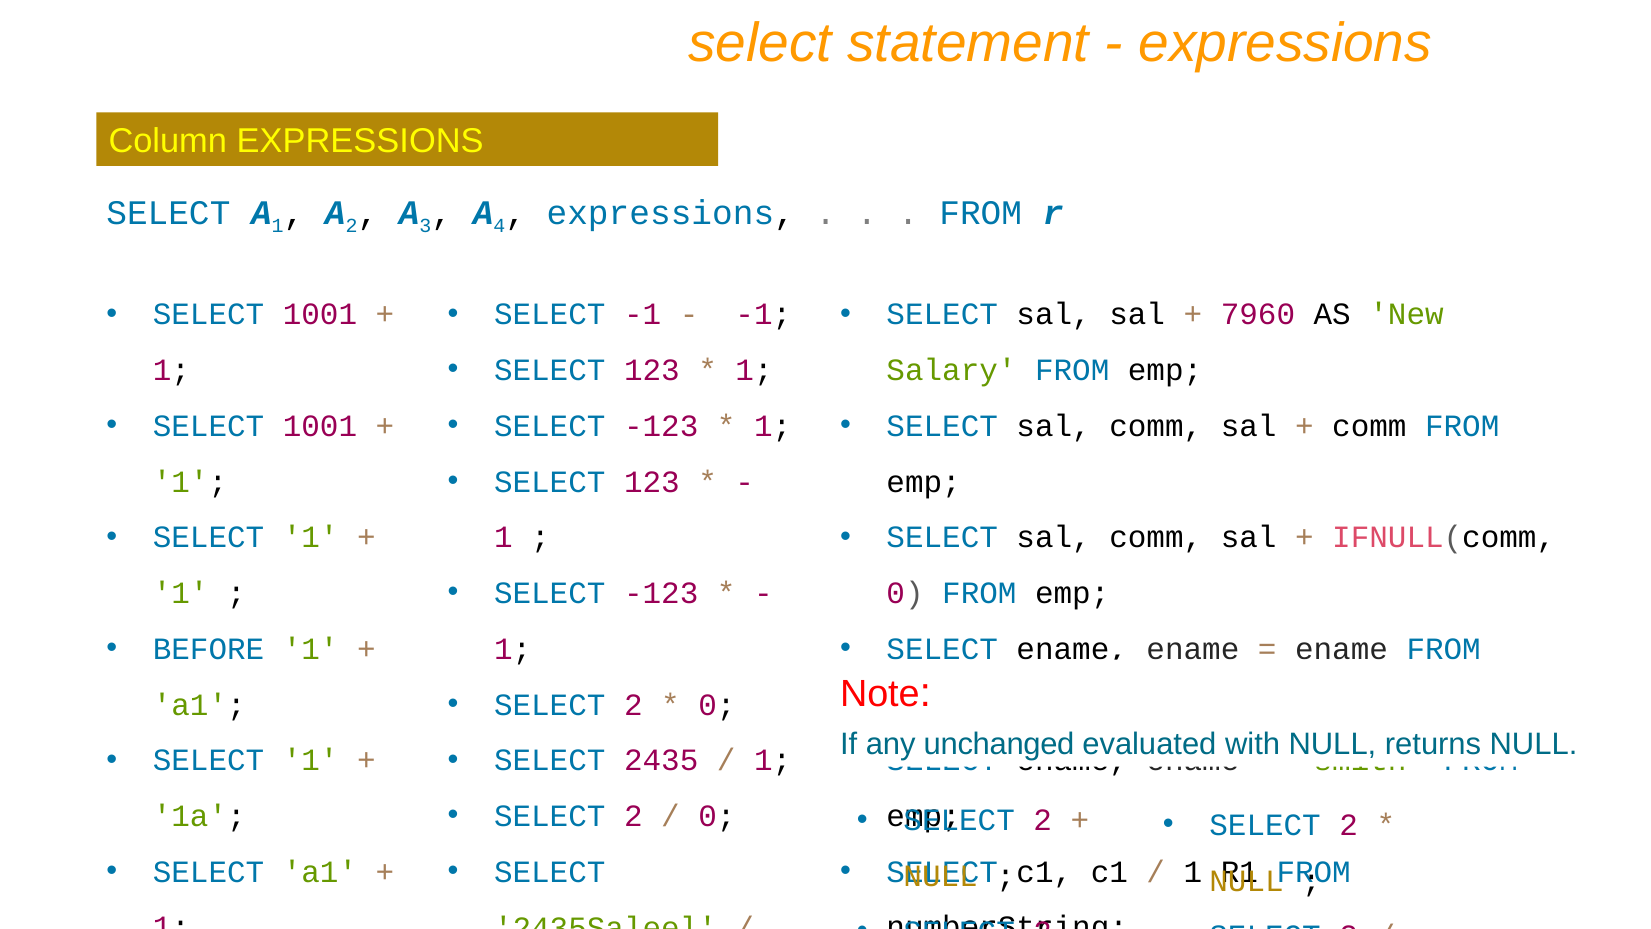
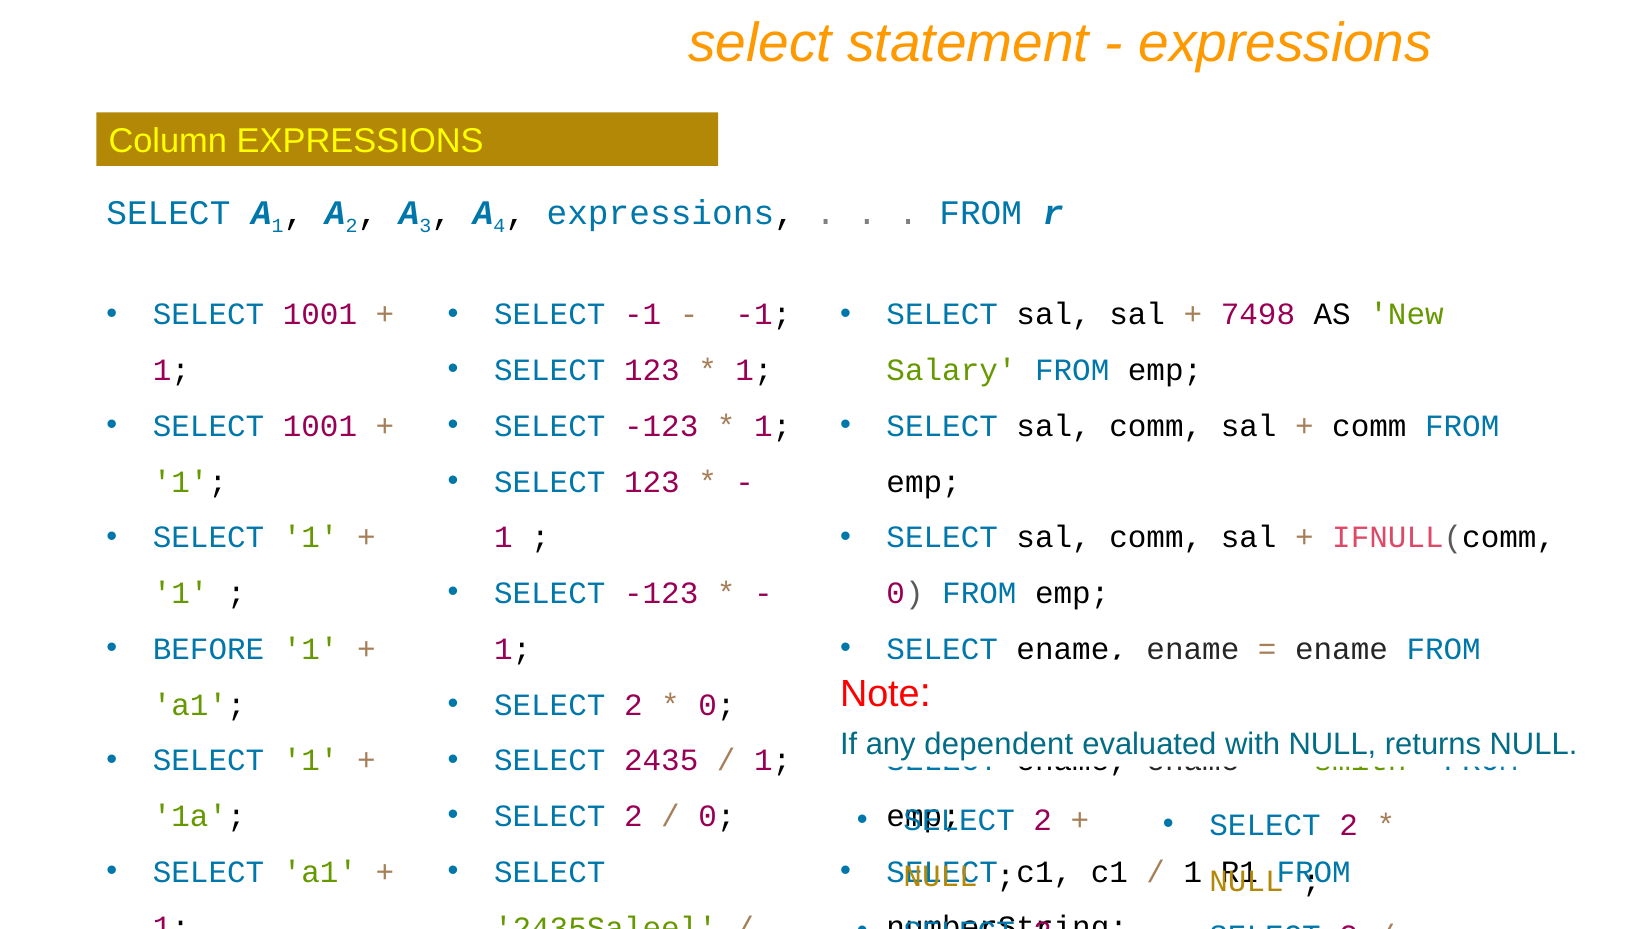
7960: 7960 -> 7498 (1258, 315)
unchanged: unchanged -> dependent (999, 744)
